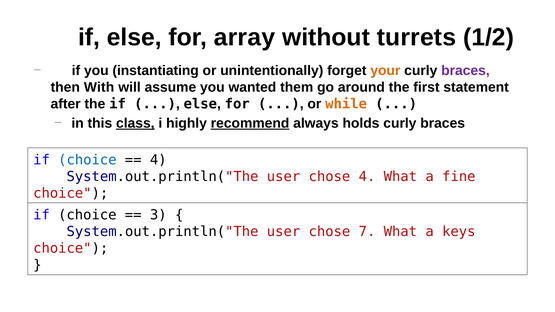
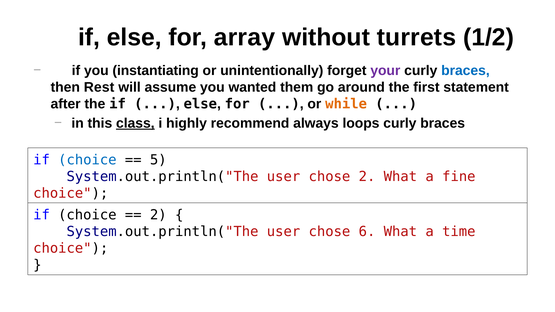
your colour: orange -> purple (385, 71)
braces colour: purple -> blue (465, 71)
With: With -> Rest (99, 87)
recommend underline: present -> none (250, 123)
holds: holds -> loops (361, 123)
4: 4 -> 5 (158, 160)
chose 4: 4 -> 2 (367, 177)
3: 3 -> 2 (158, 215)
7: 7 -> 6 (367, 232)
keys: keys -> time (459, 232)
